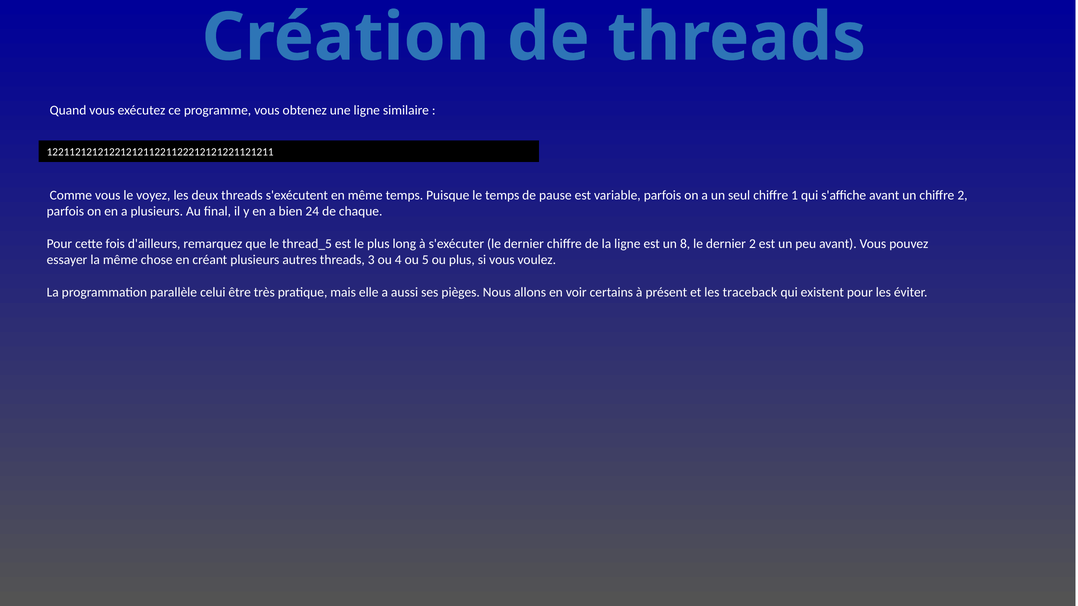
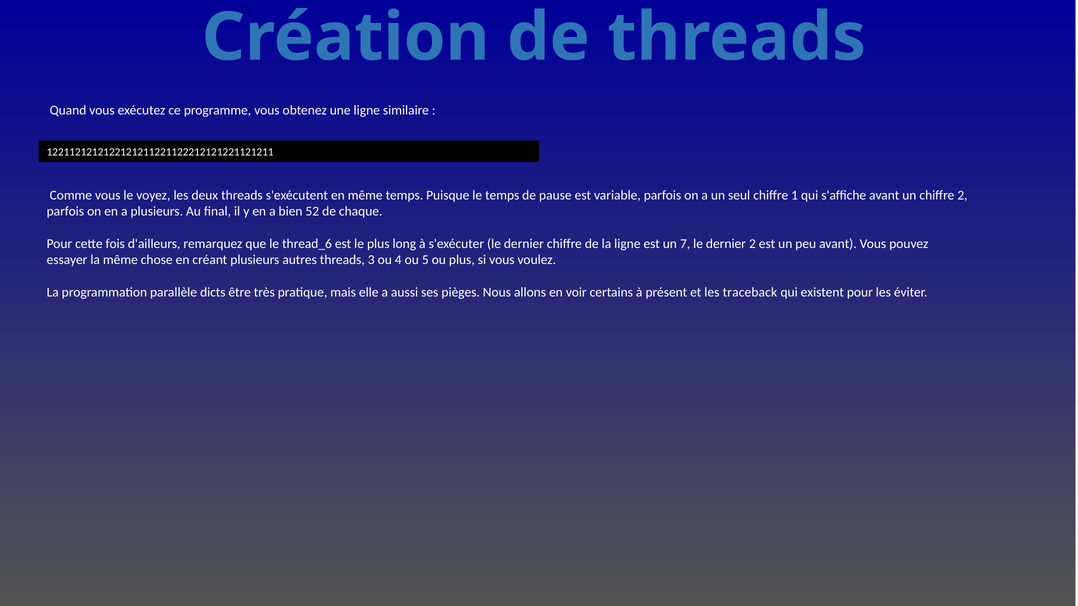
24: 24 -> 52 (312, 212)
thread_5: thread_5 -> thread_6 (307, 244)
8: 8 -> 7 (685, 244)
celui: celui -> dicts (213, 292)
